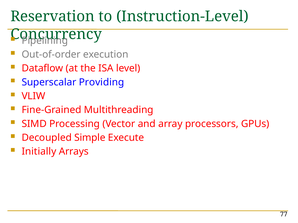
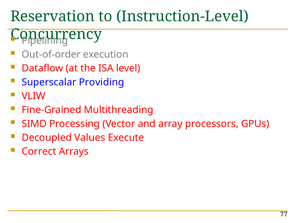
Simple: Simple -> Values (90, 138)
Initially: Initially -> Correct (39, 152)
